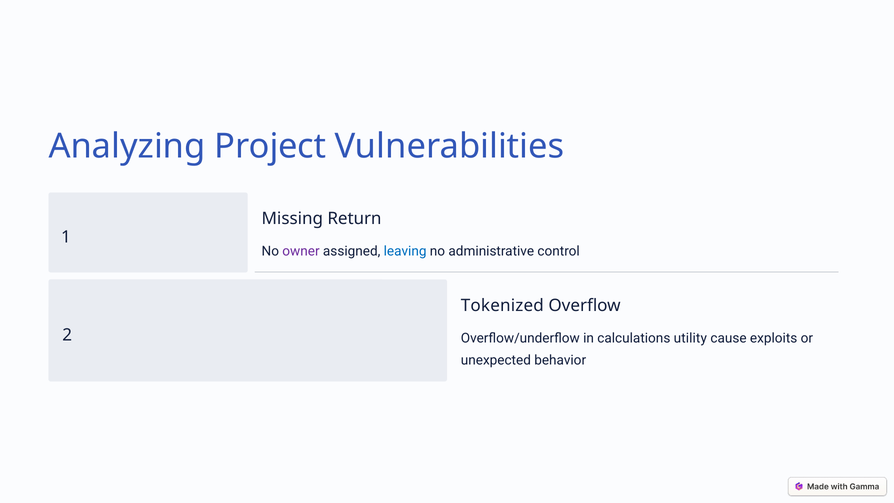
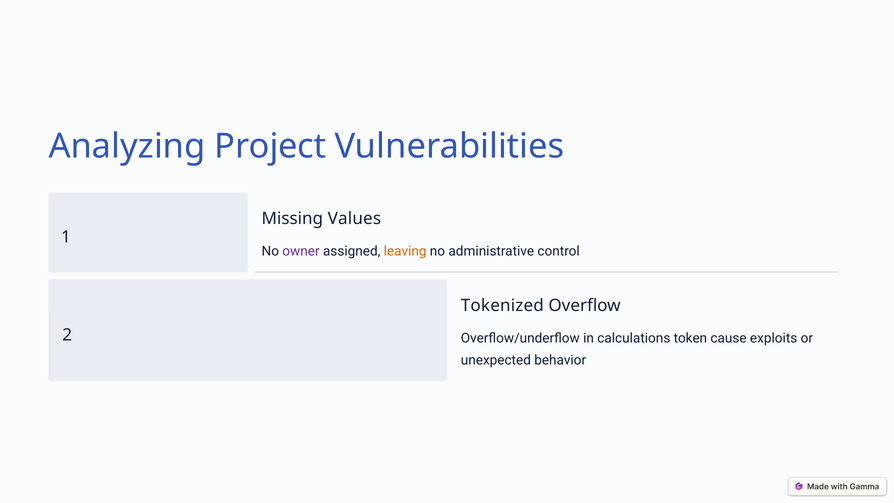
Return: Return -> Values (354, 219)
leaving colour: blue -> orange (405, 251)
utility: utility -> token (690, 338)
